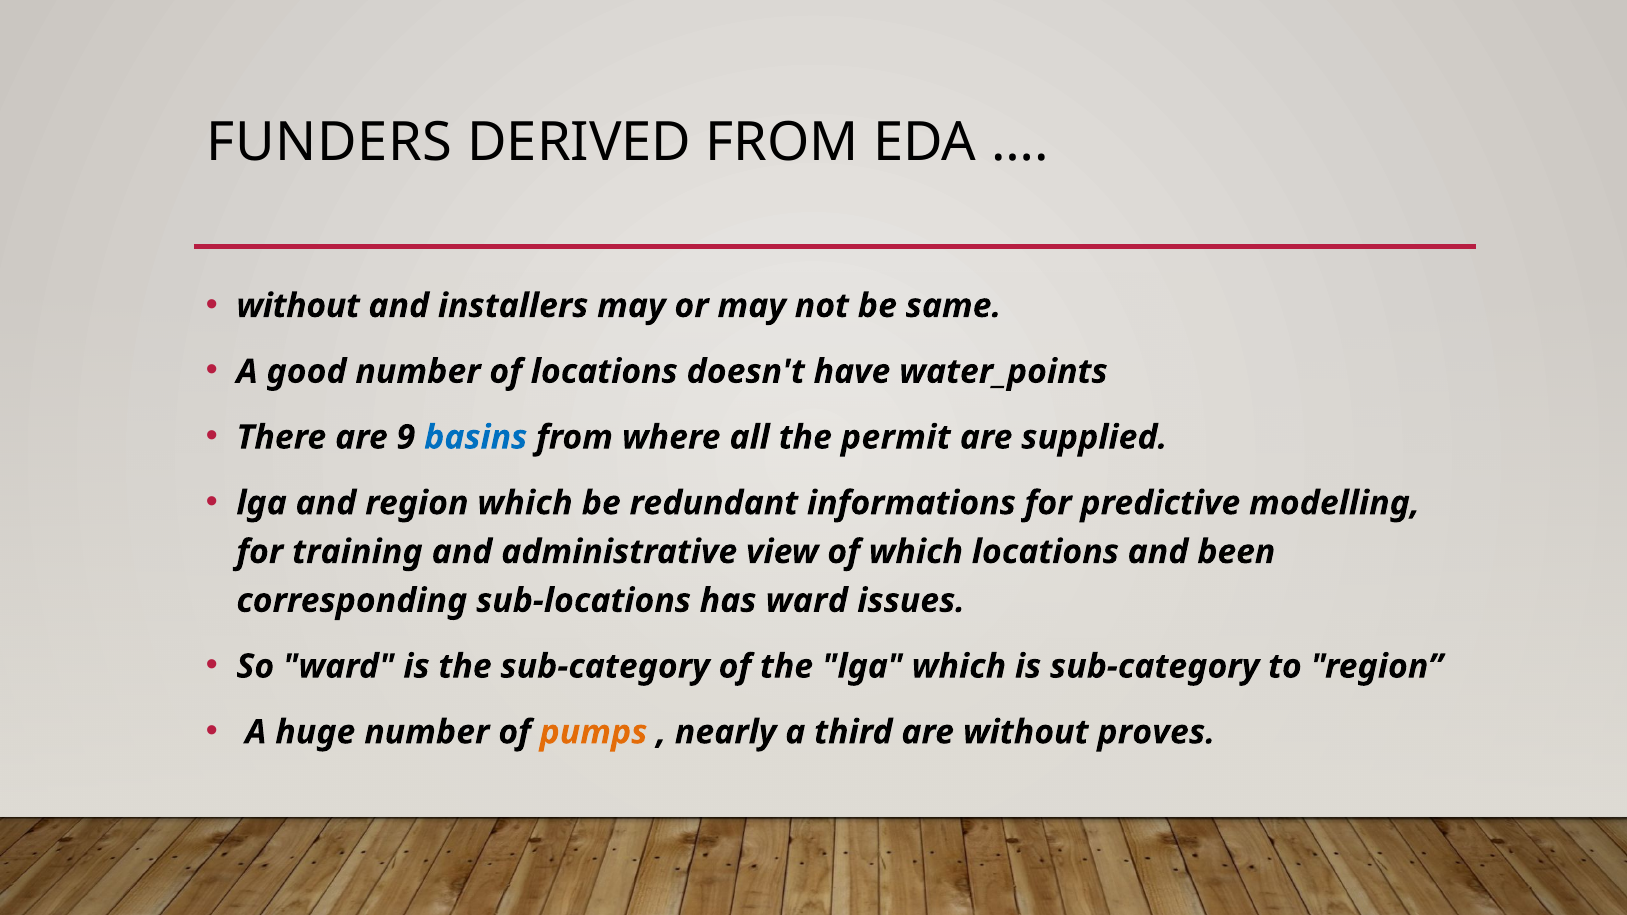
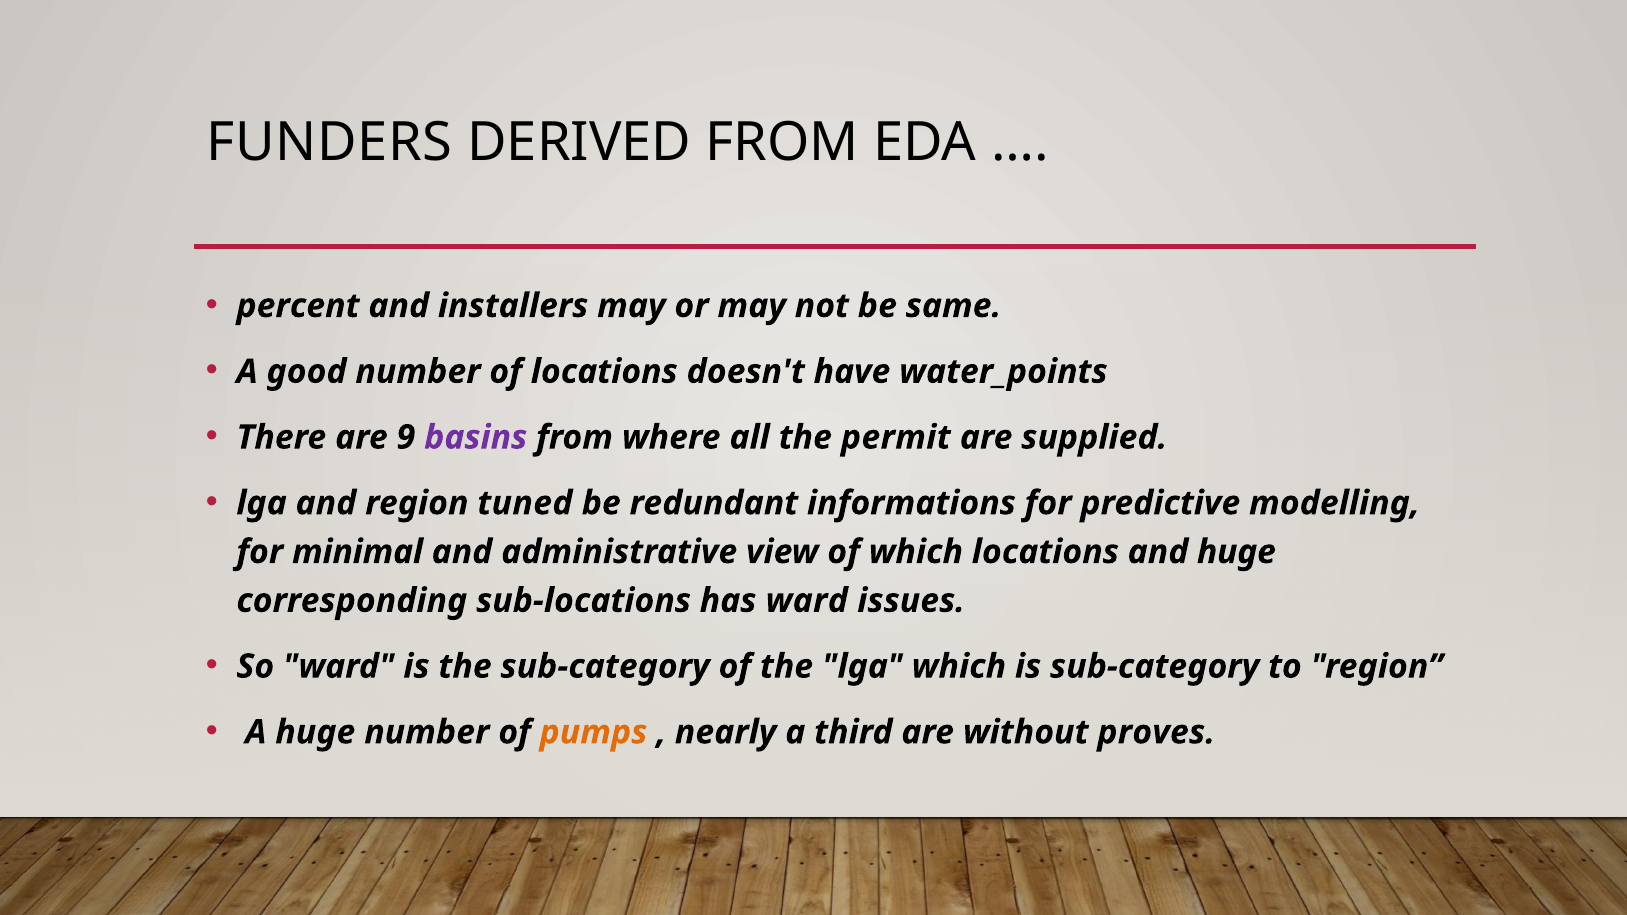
without: without -> percent (298, 306)
basins colour: blue -> purple (476, 437)
region which: which -> tuned (525, 503)
training: training -> minimal (358, 552)
and been: been -> huge (1236, 552)
